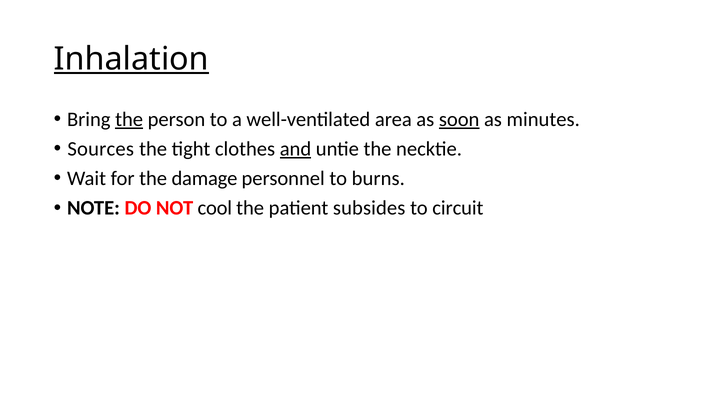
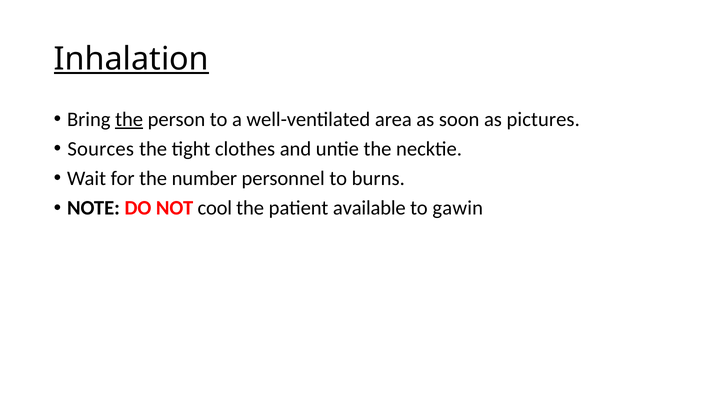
soon underline: present -> none (459, 119)
minutes: minutes -> pictures (543, 119)
and underline: present -> none (296, 149)
damage: damage -> number (204, 179)
subsides: subsides -> available (369, 208)
circuit: circuit -> gawin (458, 208)
